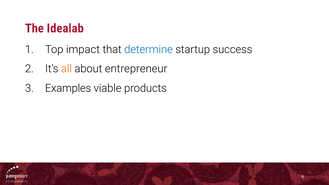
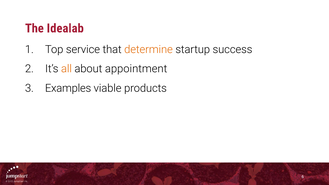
impact: impact -> service (83, 50)
determine colour: blue -> orange (149, 50)
entrepreneur: entrepreneur -> appointment (136, 69)
